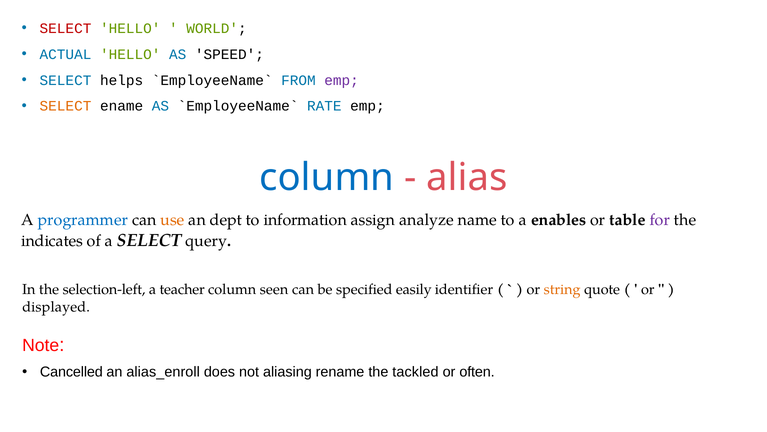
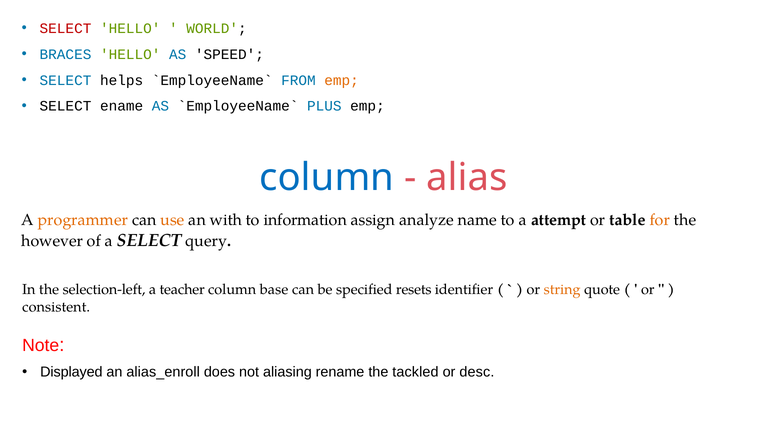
ACTUAL: ACTUAL -> BRACES (65, 54)
emp colour: purple -> orange (342, 80)
SELECT colour: orange -> black (65, 106)
RATE: RATE -> PLUS (324, 106)
programmer colour: blue -> orange (83, 220)
dept: dept -> with (226, 220)
enables: enables -> attempt (559, 220)
for colour: purple -> orange (660, 220)
indicates: indicates -> however (52, 240)
seen: seen -> base (274, 289)
easily: easily -> resets (414, 289)
displayed: displayed -> consistent (56, 307)
Cancelled: Cancelled -> Displayed (71, 372)
often: often -> desc (477, 372)
